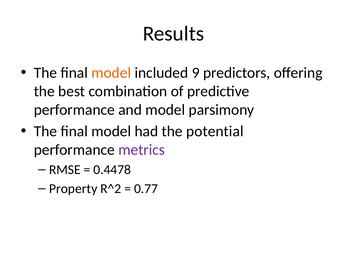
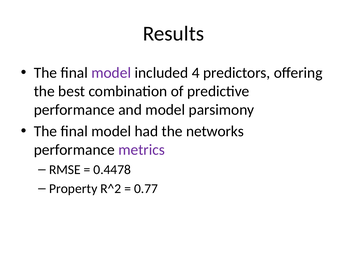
model colour: orange -> purple (111, 73)
9: 9 -> 4 (196, 73)
potential: potential -> networks (215, 131)
